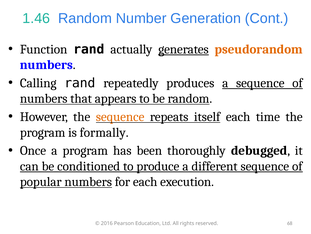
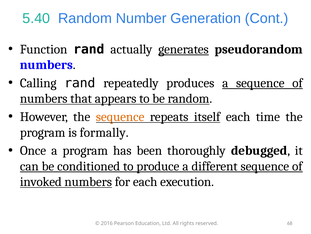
1.46: 1.46 -> 5.40 (36, 18)
pseudorandom colour: orange -> black (259, 49)
popular: popular -> invoked (41, 181)
